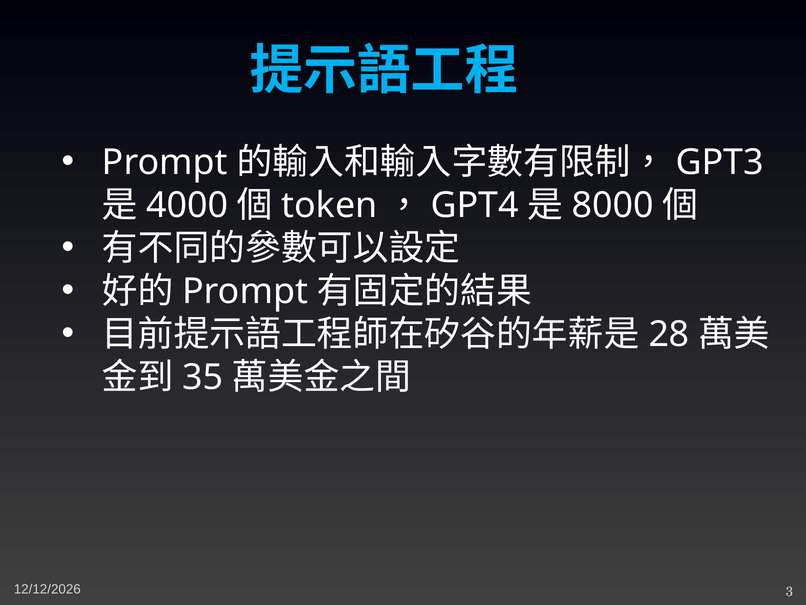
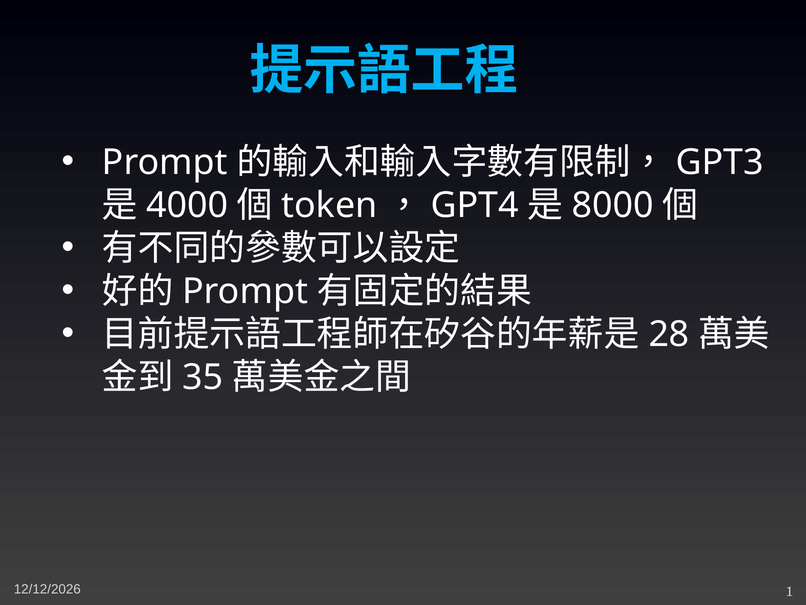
3: 3 -> 1 (789, 591)
